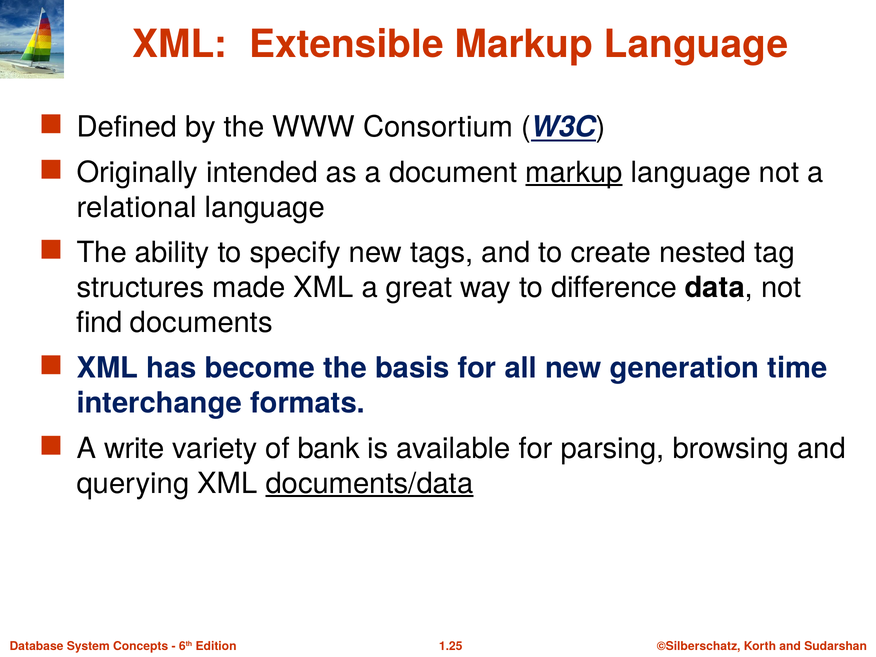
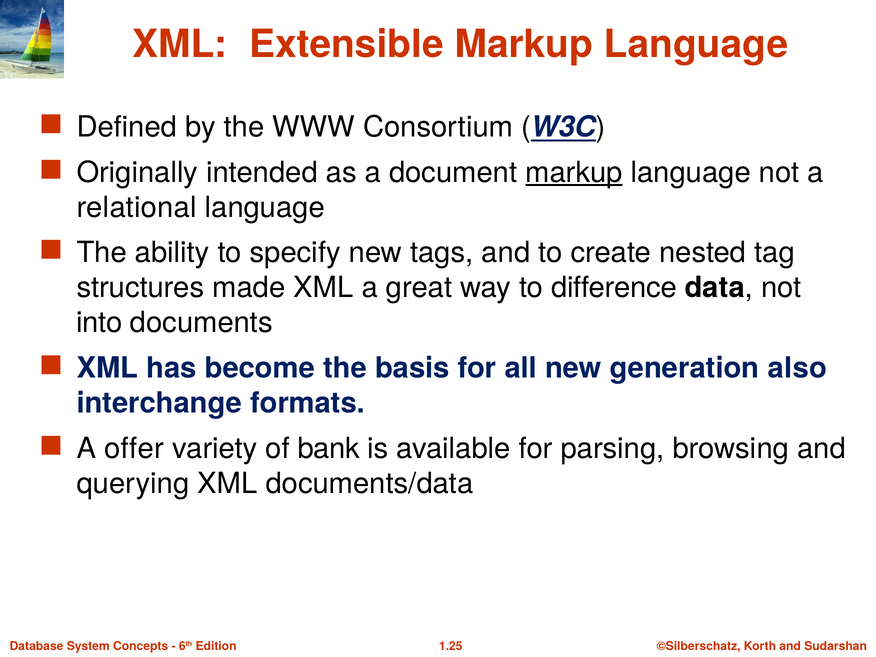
find: find -> into (99, 323)
time: time -> also (797, 368)
write: write -> offer (134, 448)
documents/data underline: present -> none (369, 483)
